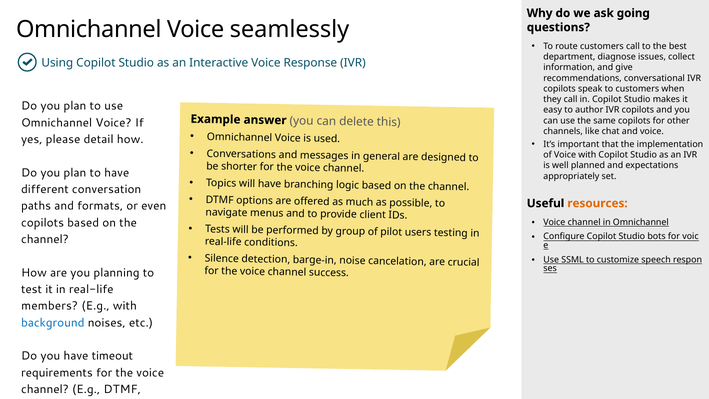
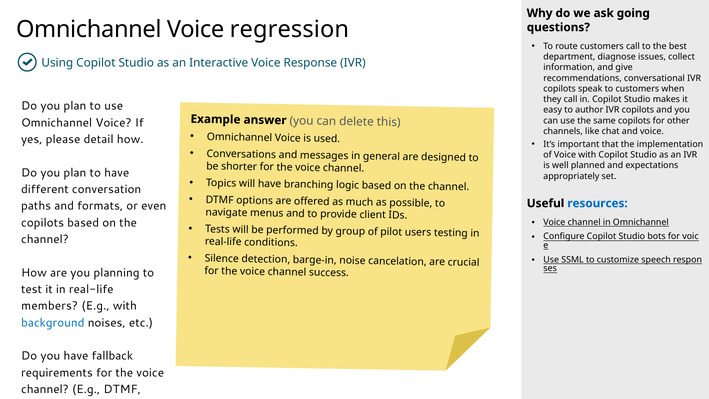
seamlessly: seamlessly -> regression (289, 30)
resources colour: orange -> blue (597, 203)
timeout: timeout -> fallback (112, 356)
